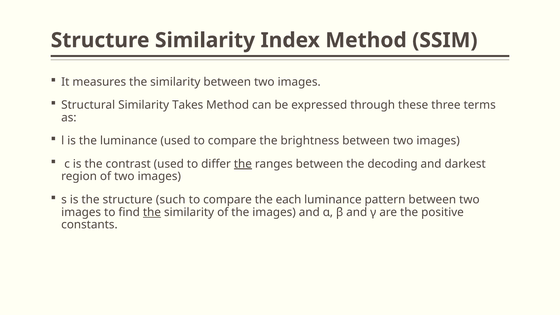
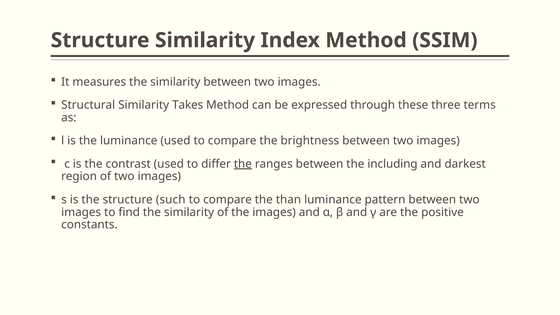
decoding: decoding -> including (393, 164)
each: each -> than (288, 200)
the underline: present -> none (152, 212)
